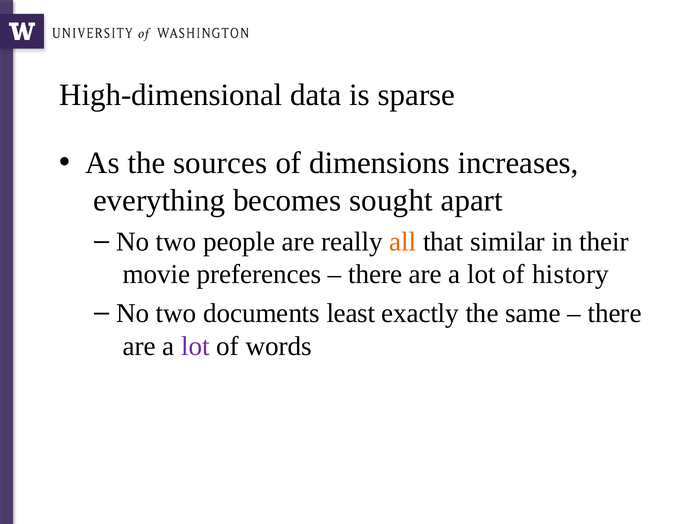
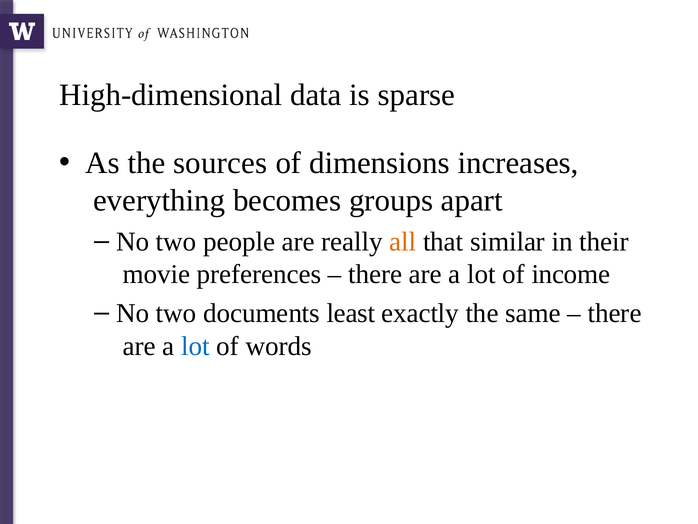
sought: sought -> groups (391, 200)
history: history -> income (571, 274)
lot colour: purple -> blue (195, 346)
